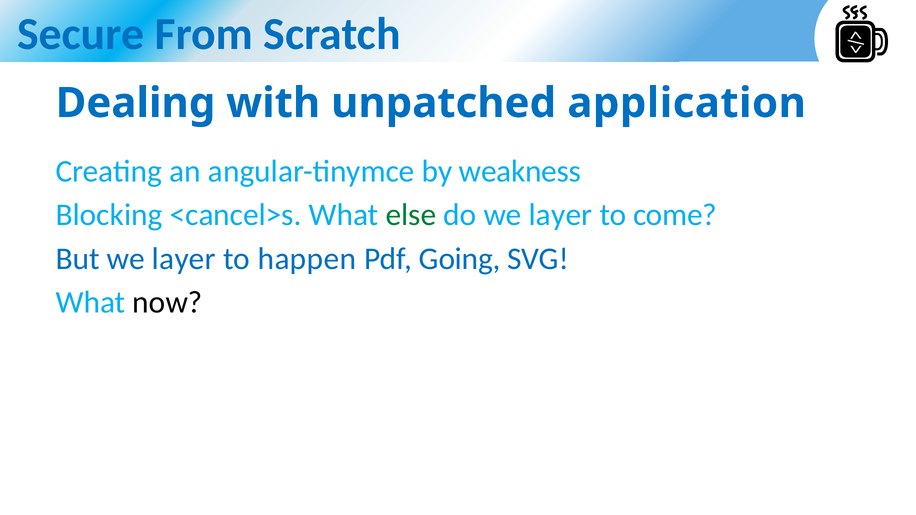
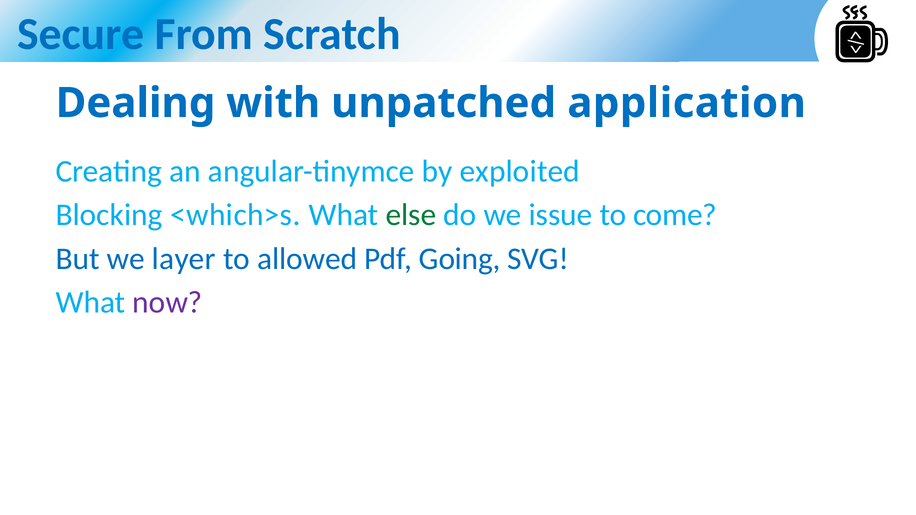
weakness: weakness -> exploited (520, 172)
<cancel>s: <cancel>s -> <which>s (235, 215)
do we layer: layer -> issue (561, 215)
happen: happen -> allowed (307, 259)
now colour: black -> purple (168, 302)
